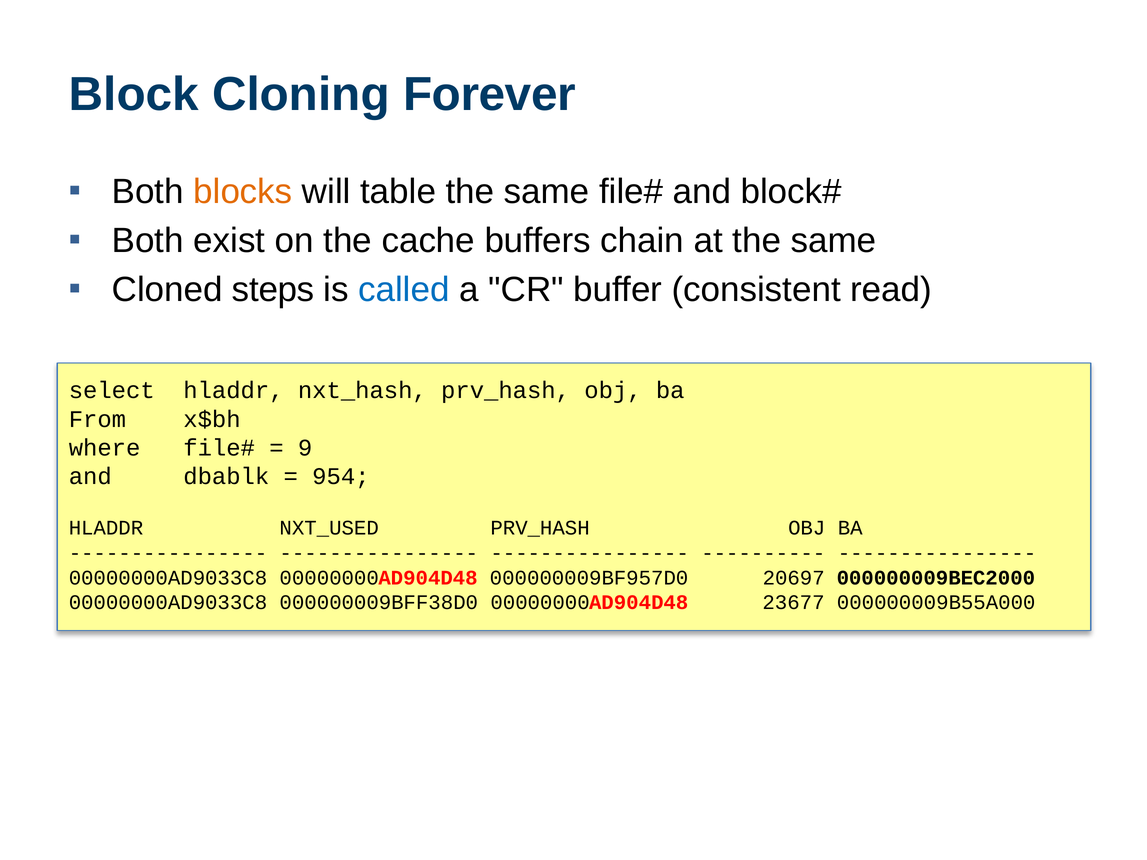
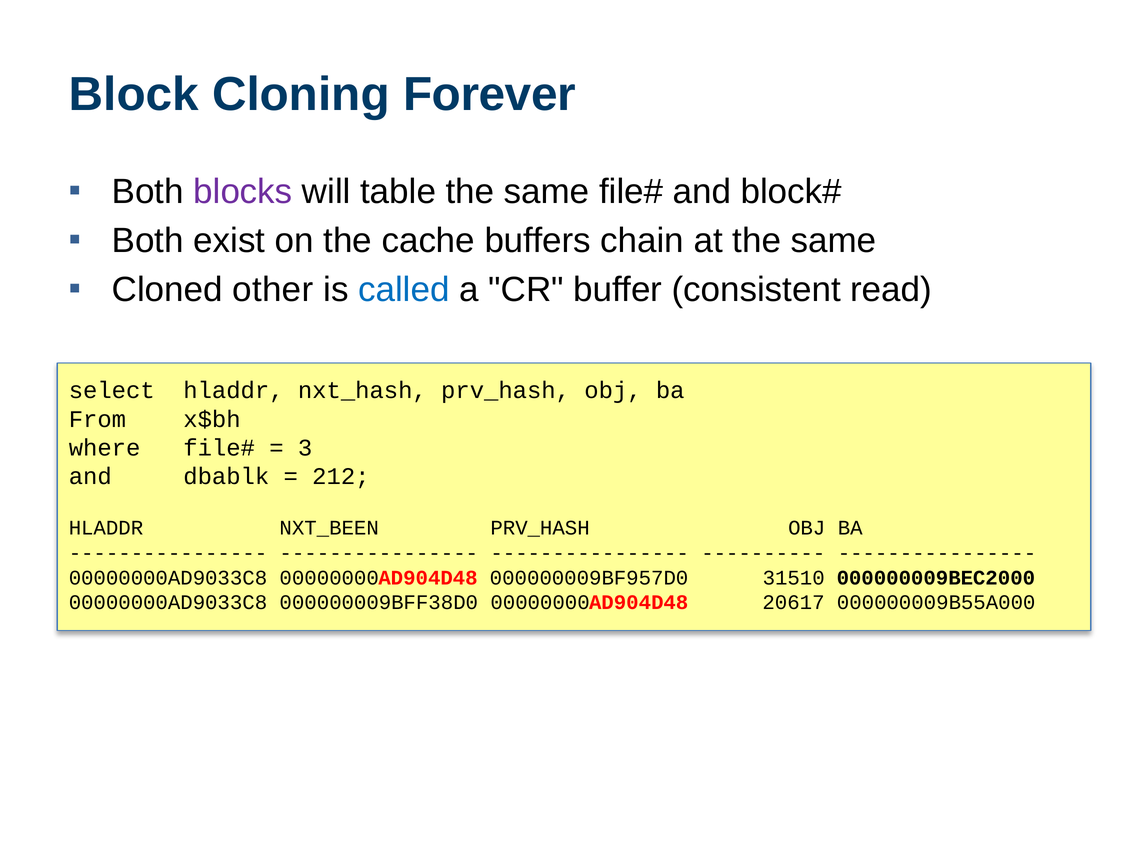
blocks colour: orange -> purple (243, 192)
steps: steps -> other (273, 290)
9: 9 -> 3 (305, 448)
954: 954 -> 212 (341, 477)
NXT_USED: NXT_USED -> NXT_BEEN (329, 528)
20697: 20697 -> 31510 (794, 578)
23677: 23677 -> 20617 (794, 603)
